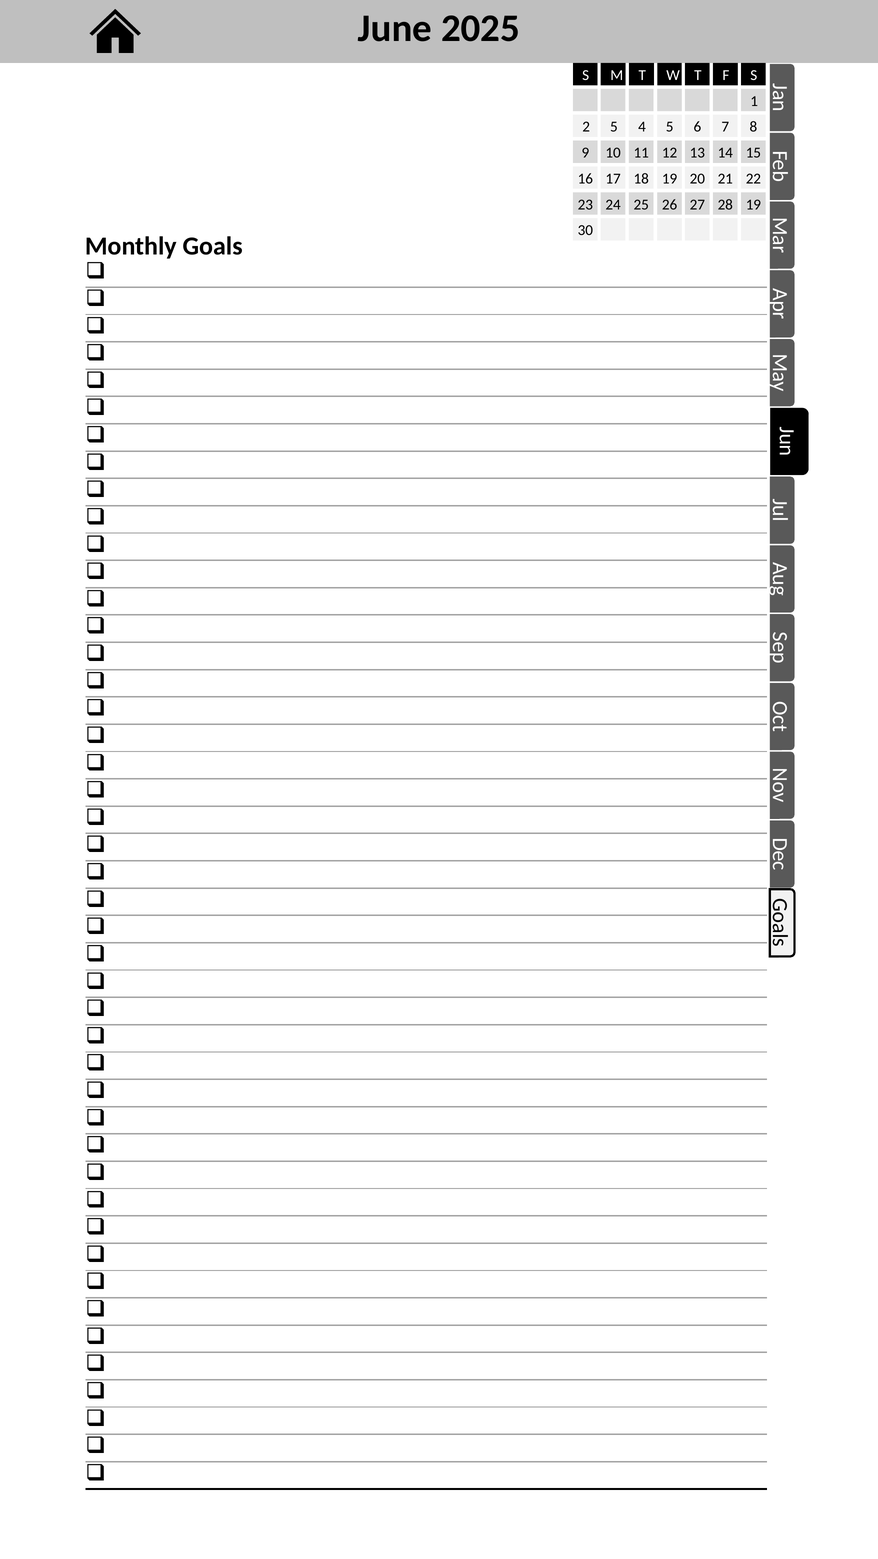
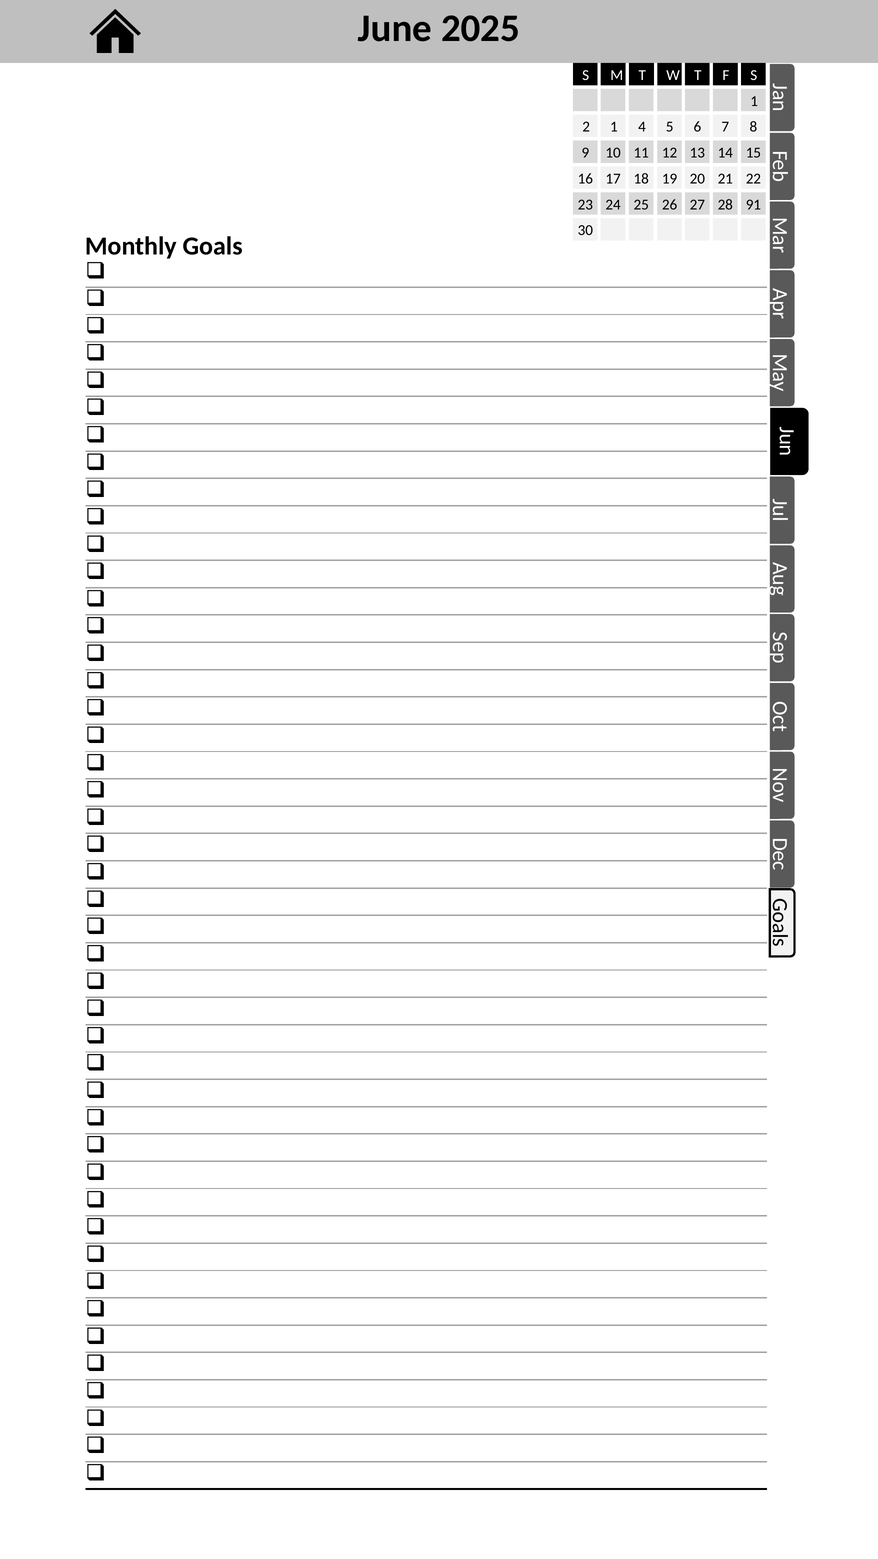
2 5: 5 -> 1 (614, 127)
28 19: 19 -> 91 (753, 205)
